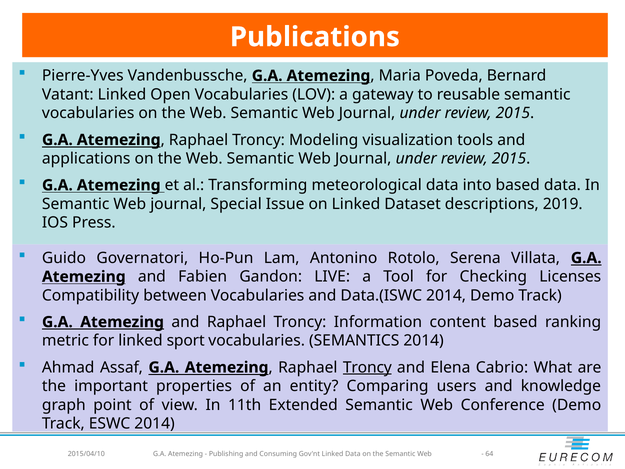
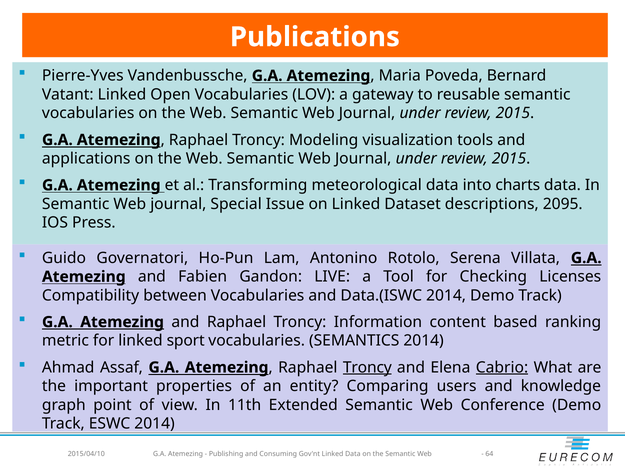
into based: based -> charts (518, 185)
2019: 2019 -> 2095 (563, 204)
Cabrio underline: none -> present (502, 367)
